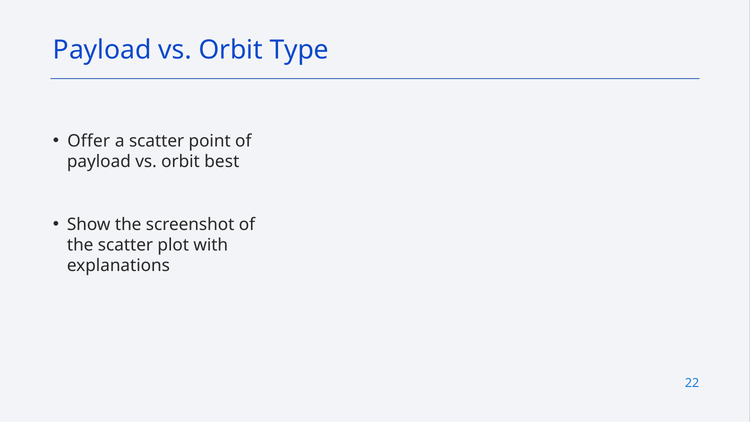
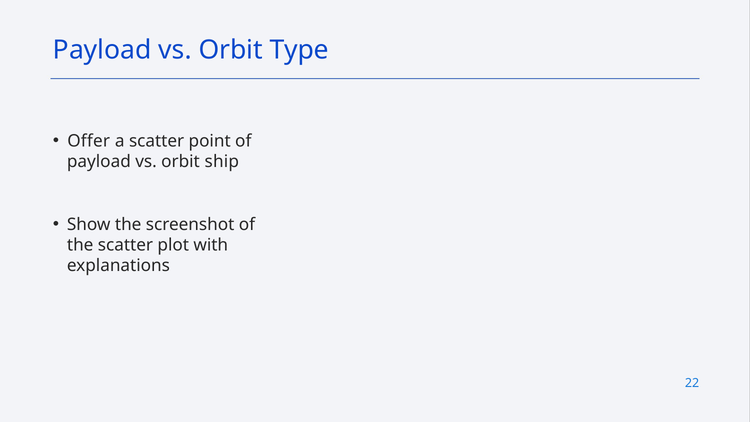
best: best -> ship (222, 161)
